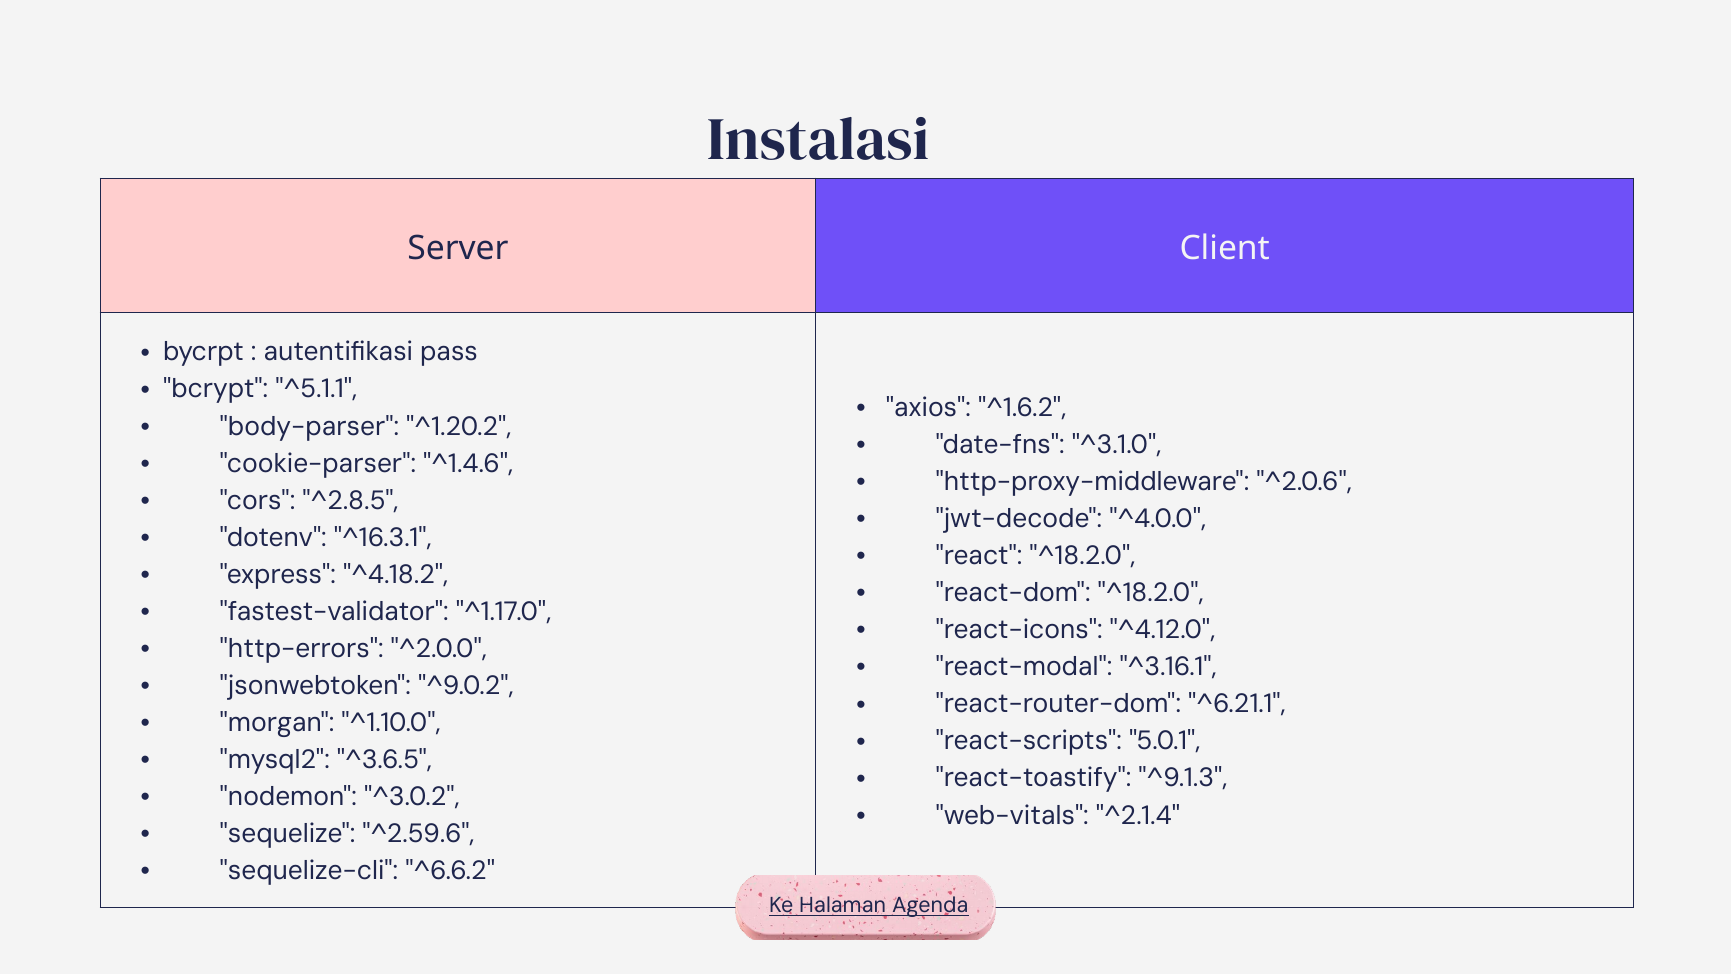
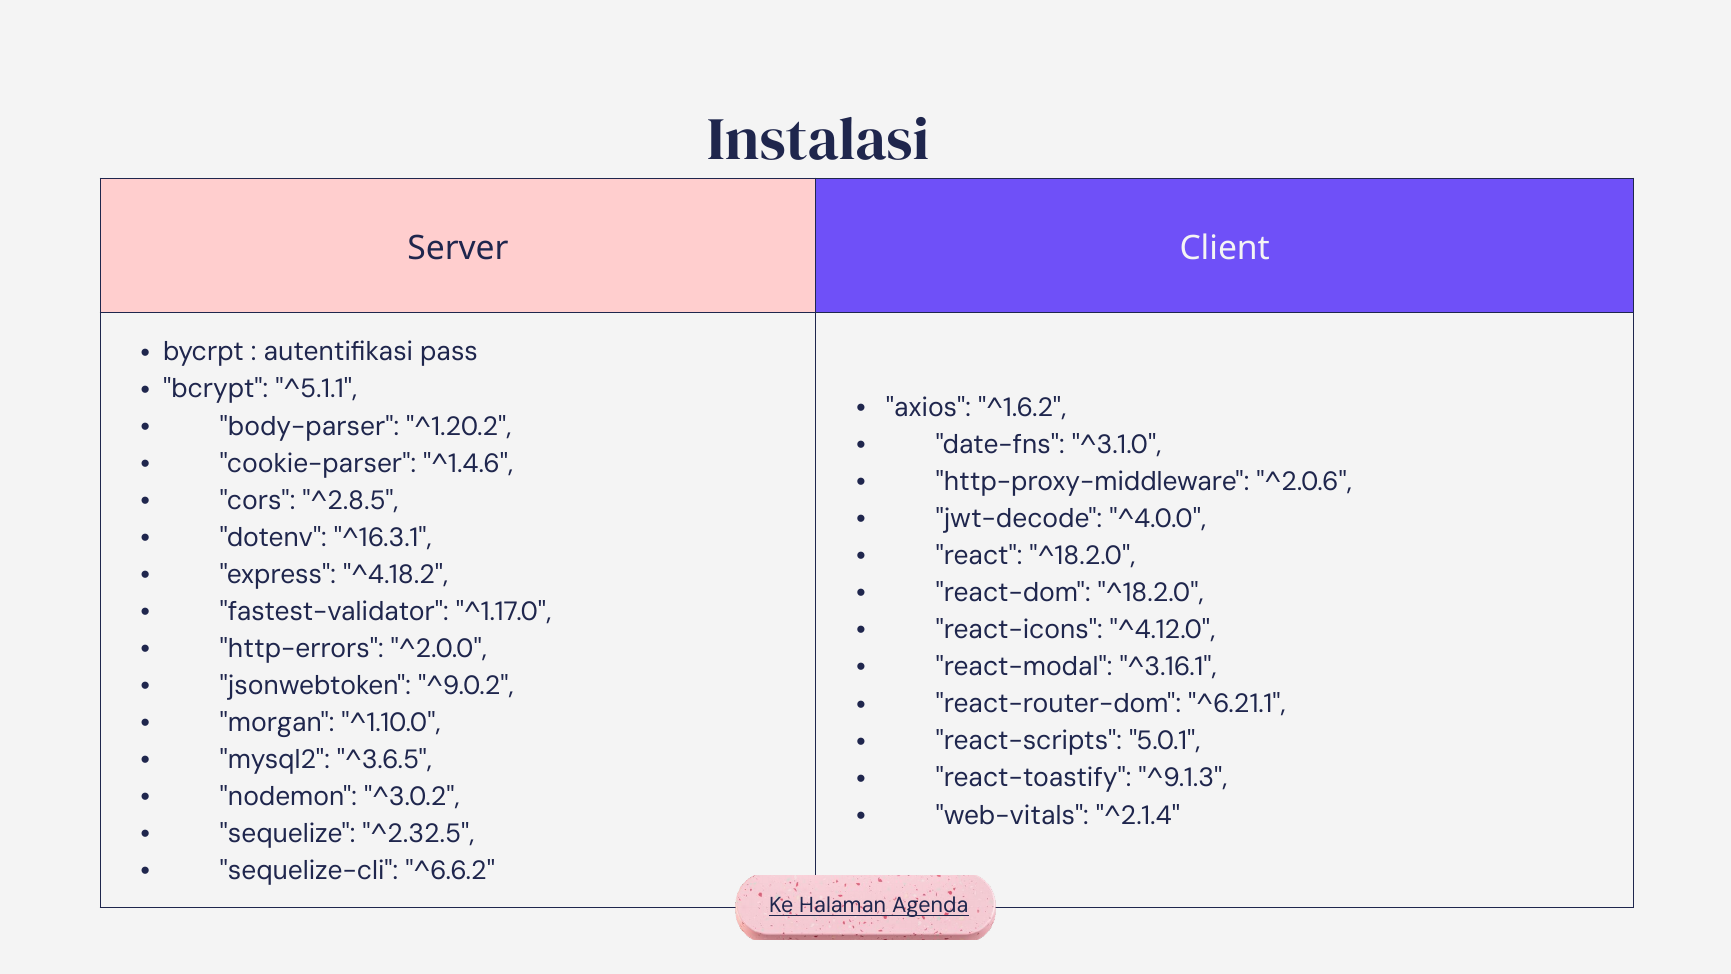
^2.59.6: ^2.59.6 -> ^2.32.5 (418, 834)
